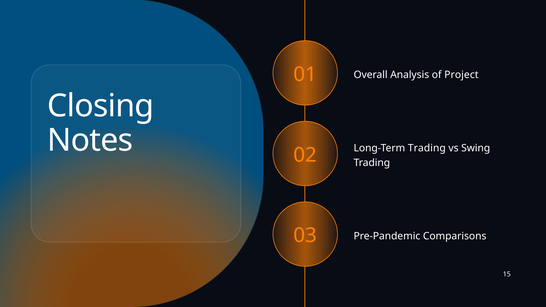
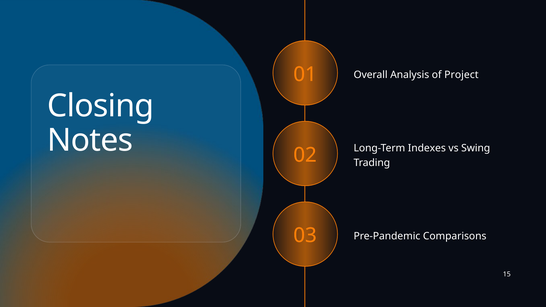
Long-Term Trading: Trading -> Indexes (427, 148)
